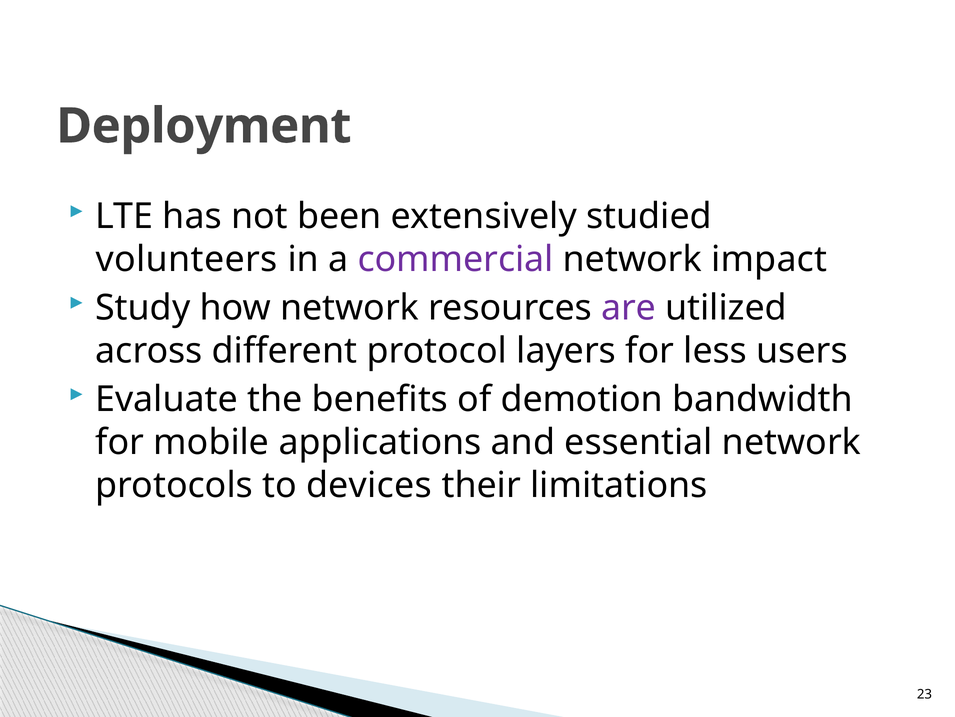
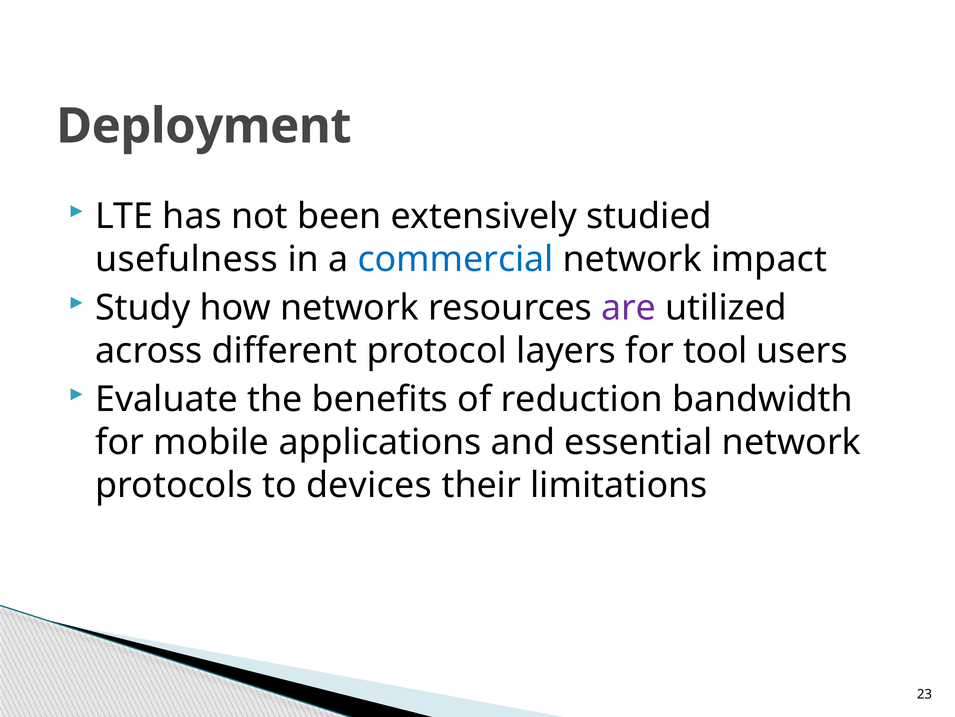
volunteers: volunteers -> usefulness (187, 259)
commercial colour: purple -> blue (456, 259)
less: less -> tool (715, 351)
demotion: demotion -> reduction (582, 399)
